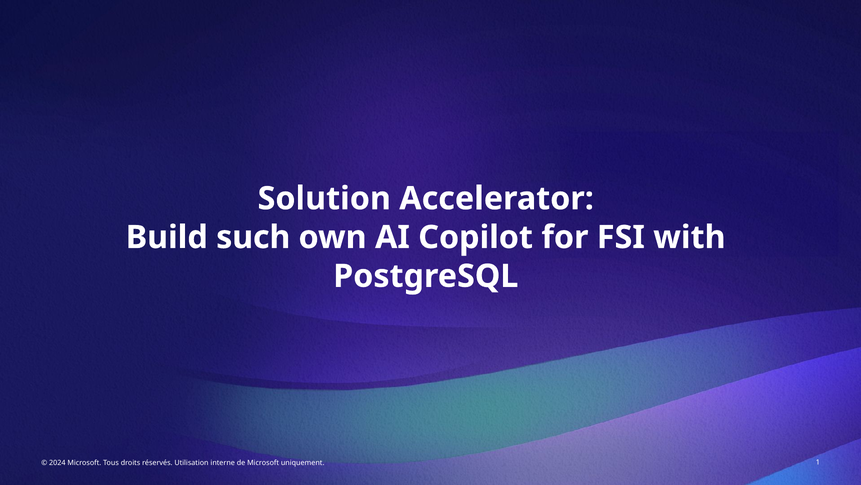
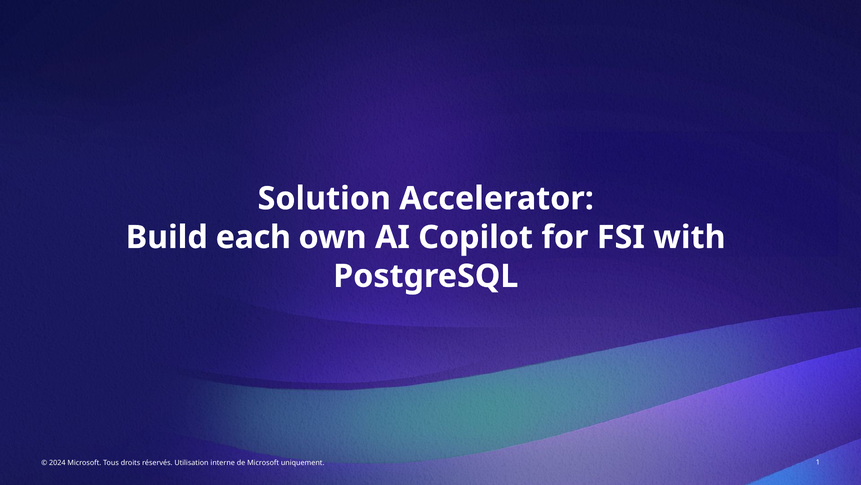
such: such -> each (253, 237)
